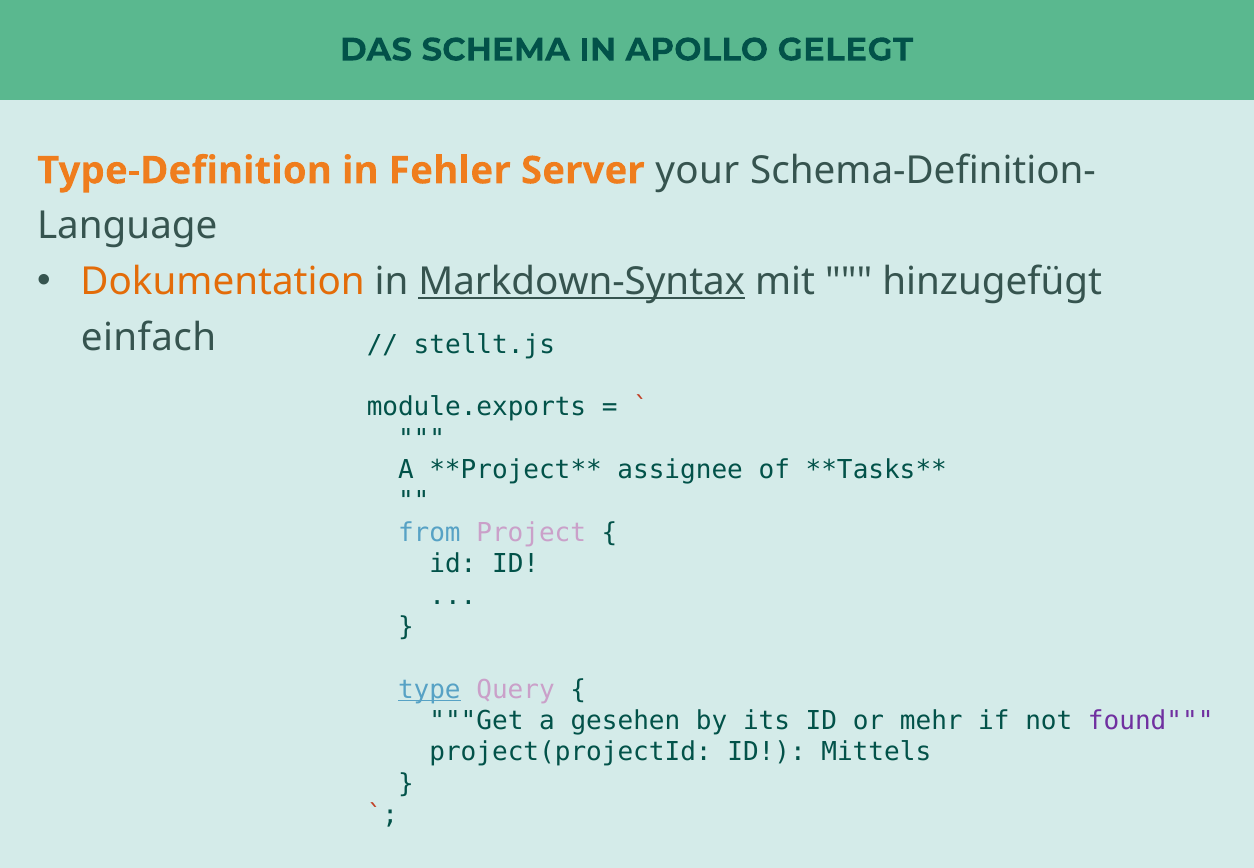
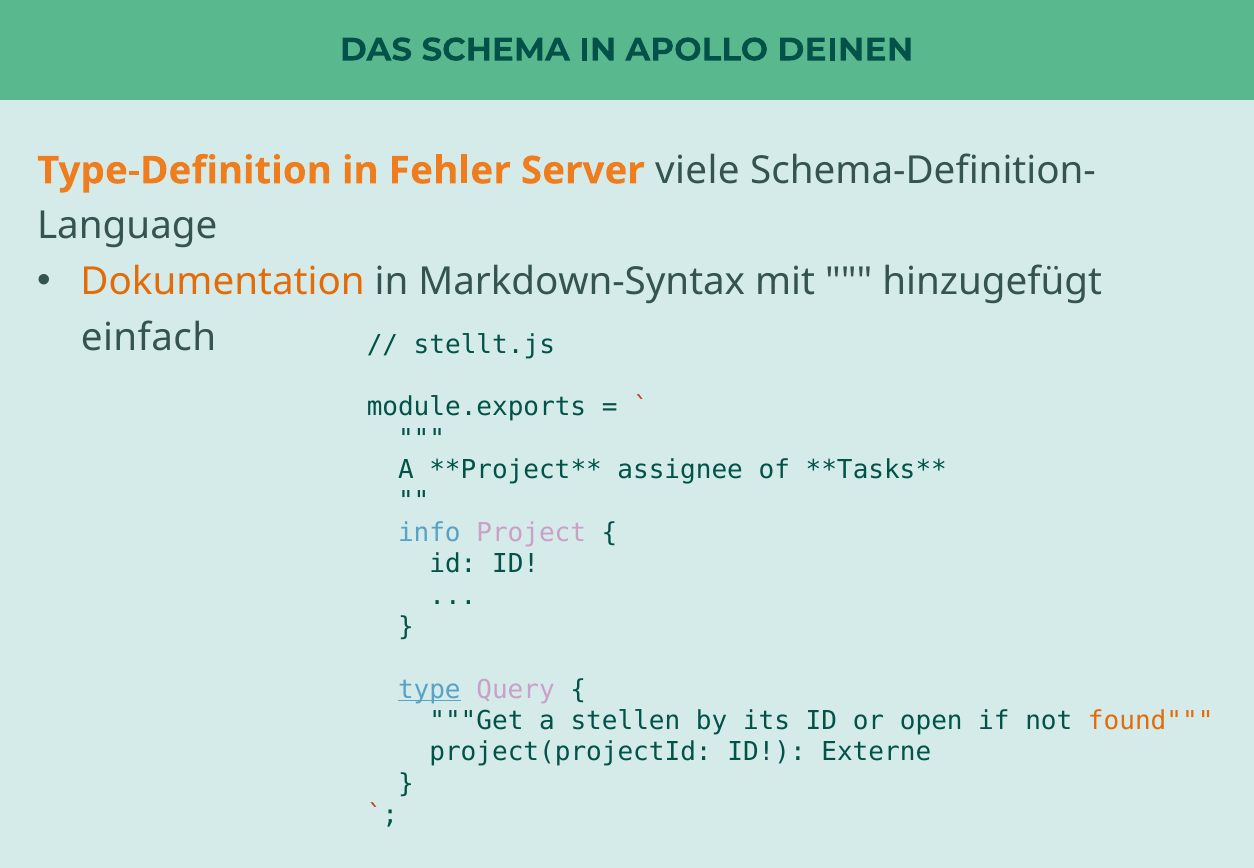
GELEGT: GELEGT -> DEINEN (845, 50)
your: your -> viele (697, 171)
Markdown-Syntax underline: present -> none (582, 282)
from: from -> info (429, 533)
gesehen: gesehen -> stellen (625, 721)
mehr: mehr -> open (931, 721)
found colour: purple -> orange (1151, 721)
Mittels: Mittels -> Externe (876, 752)
